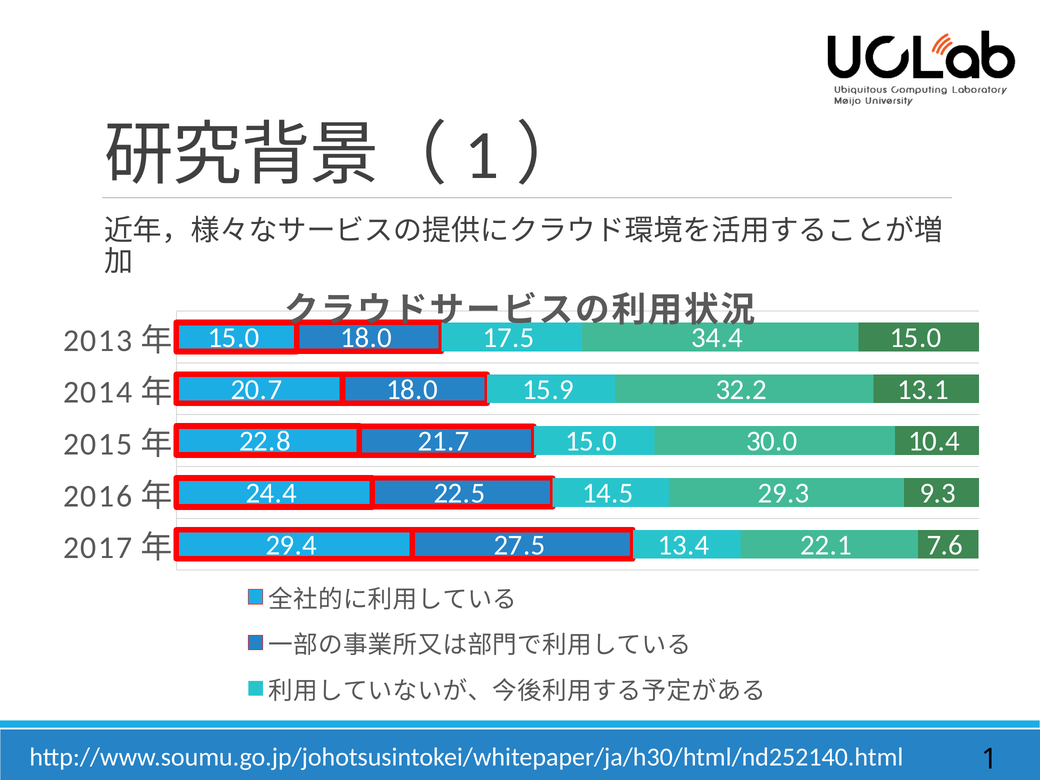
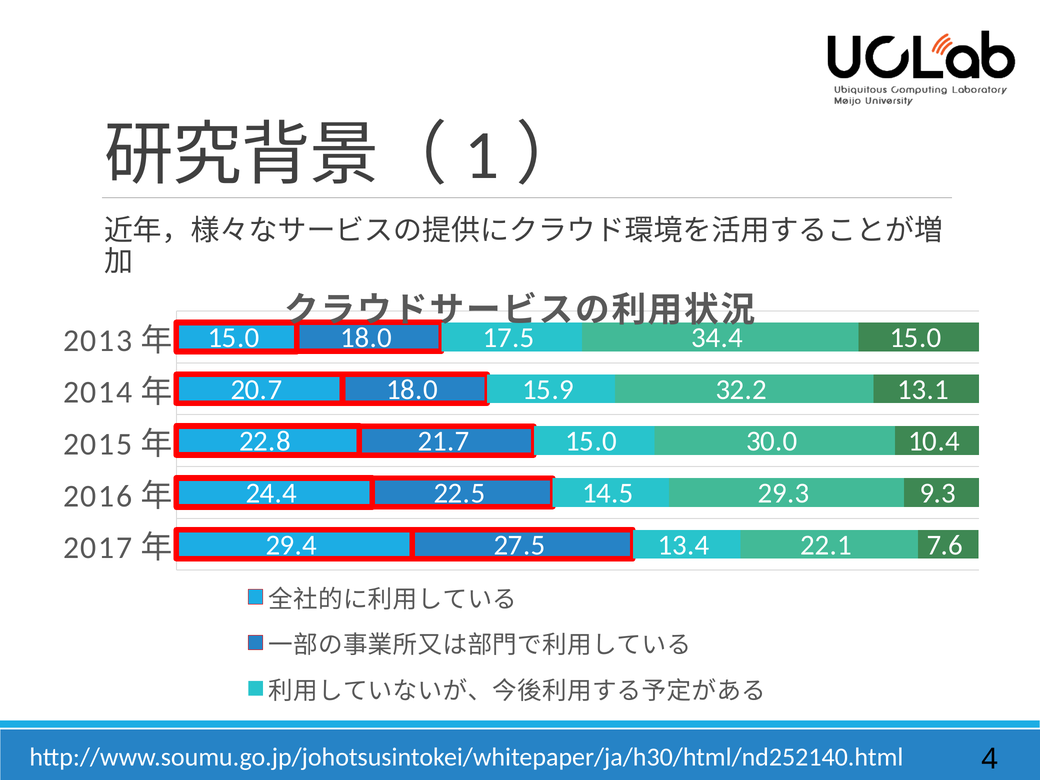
1: 1 -> 4 (990, 759)
